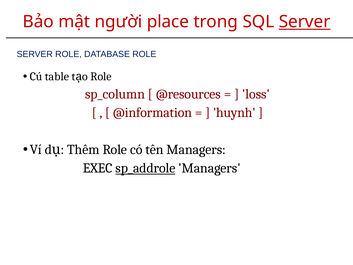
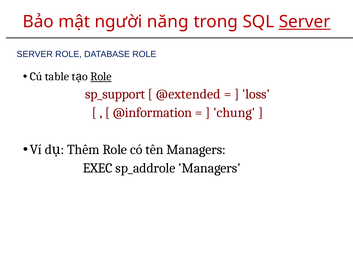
place: place -> năng (168, 22)
Role underline: none -> present (101, 77)
sp_column: sp_column -> sp_support (115, 94)
@resources: @resources -> @extended (188, 94)
huynh: huynh -> chung (234, 112)
sp_addrole underline: present -> none (145, 168)
